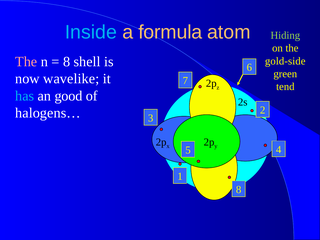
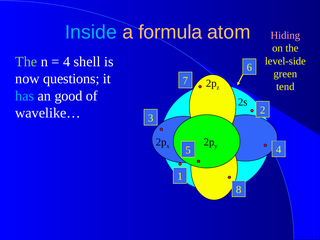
Hiding colour: light green -> pink (285, 35)
The colour: pink -> light green (26, 62)
8: 8 -> 4 (67, 62)
gold-side: gold-side -> level-side (285, 61)
wavelike: wavelike -> questions (71, 79)
halogens…: halogens… -> wavelike… (48, 113)
